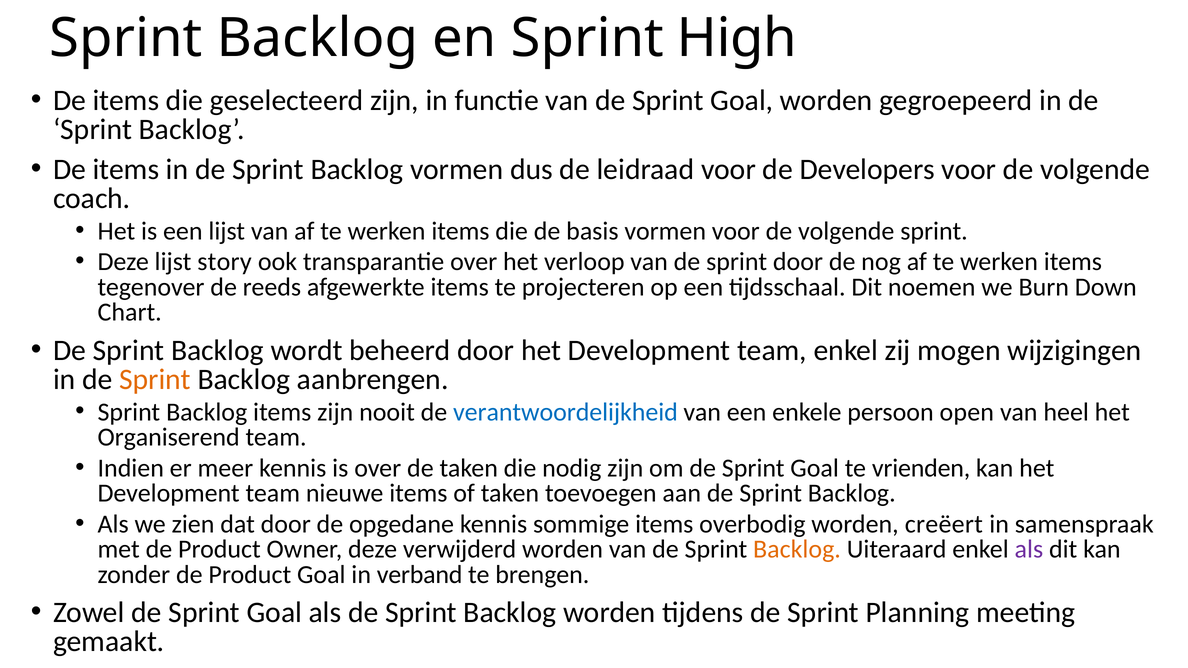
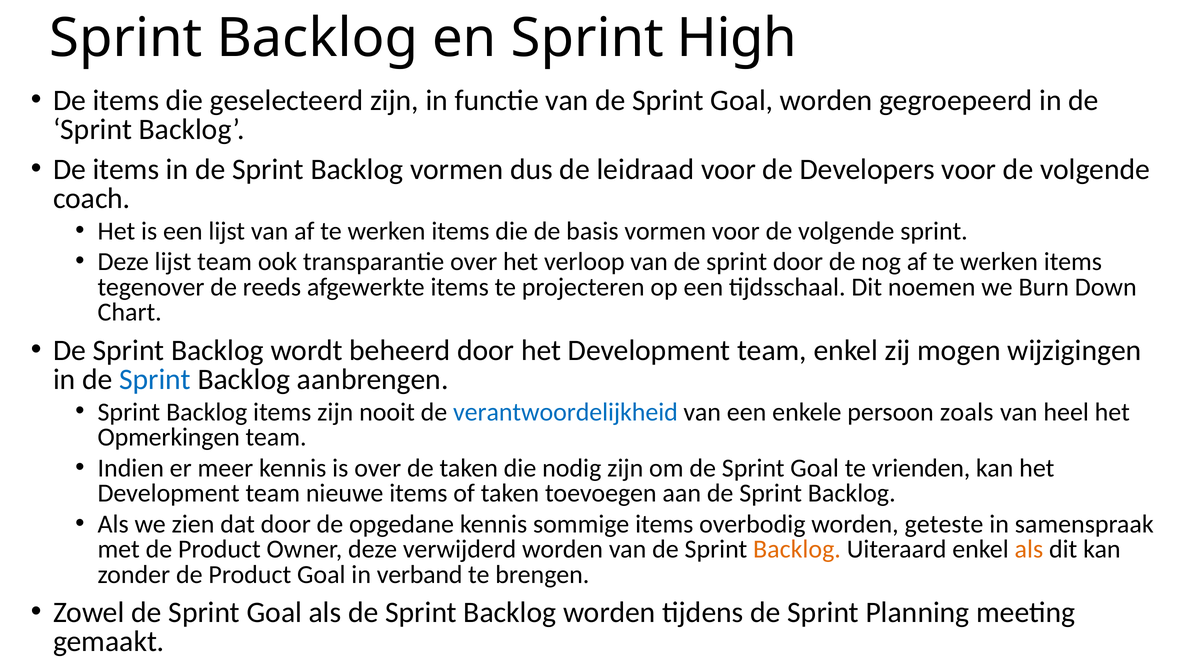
lijst story: story -> team (225, 262)
Sprint colour: orange -> blue (155, 379)
open: open -> zoals (967, 412)
Organiserend: Organiserend -> Opmerkingen (169, 437)
creëert: creëert -> geteste (944, 524)
als colour: purple -> orange (1029, 550)
